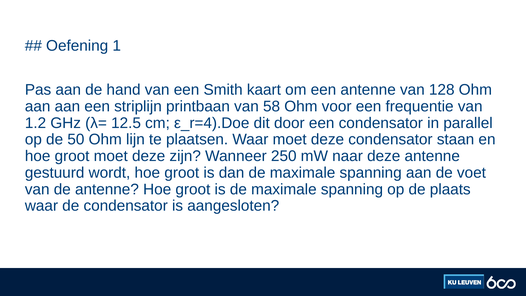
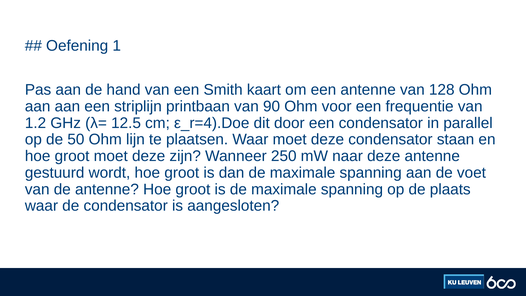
58: 58 -> 90 (272, 106)
